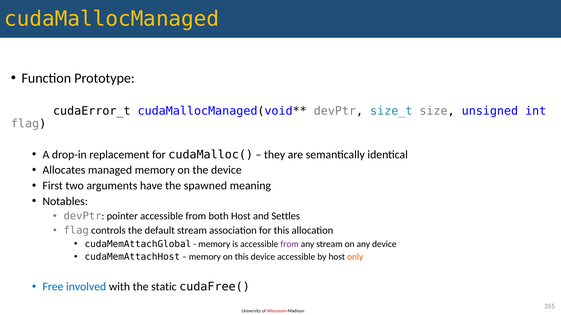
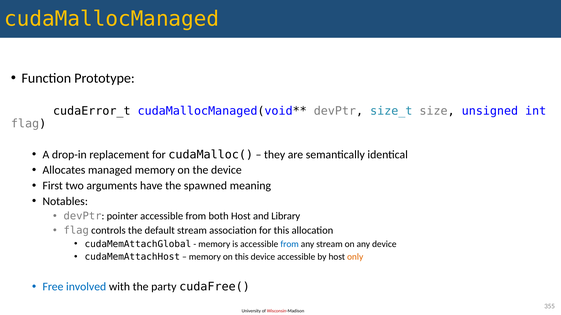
Settles: Settles -> Library (286, 216)
from colour: purple -> blue (290, 244)
static: static -> party (164, 287)
